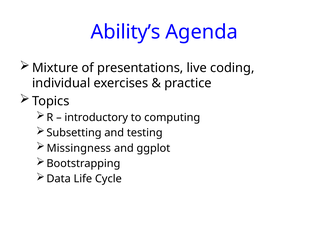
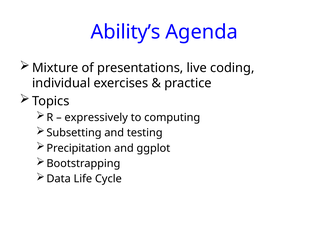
introductory: introductory -> expressively (96, 117)
Missingness: Missingness -> Precipitation (79, 148)
